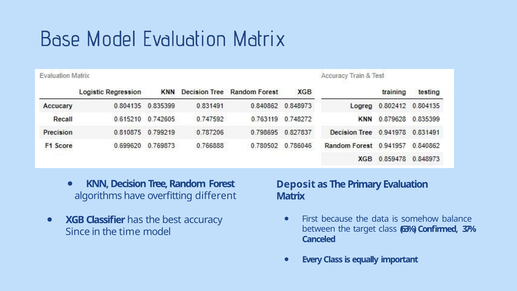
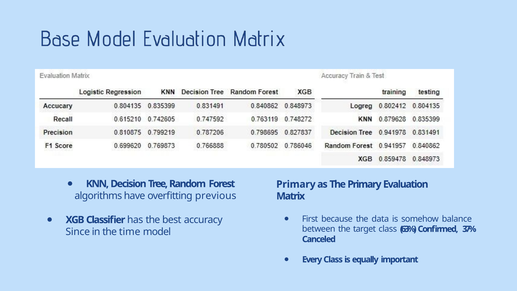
Deposit: Deposit -> Primary (296, 184)
different: different -> previous (216, 196)
